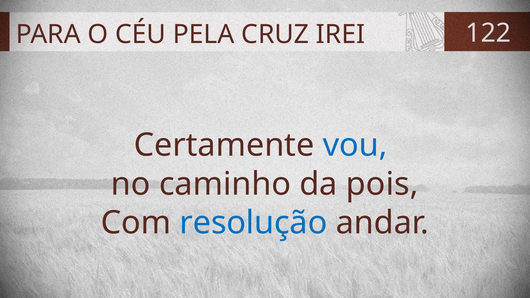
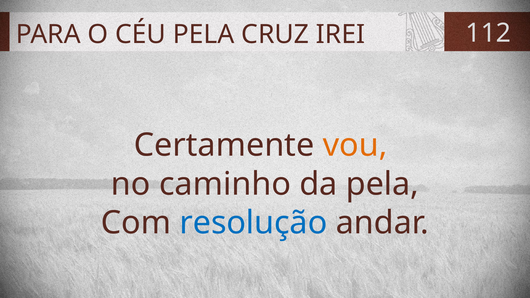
122: 122 -> 112 (488, 33)
vou colour: blue -> orange (355, 145)
da pois: pois -> pela (382, 184)
